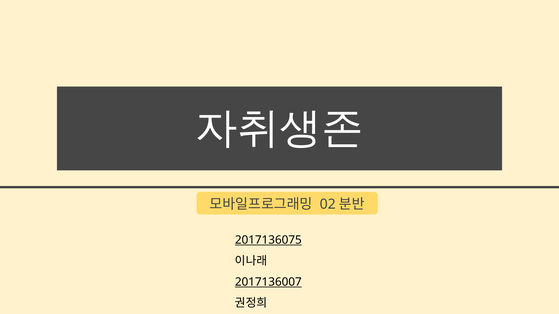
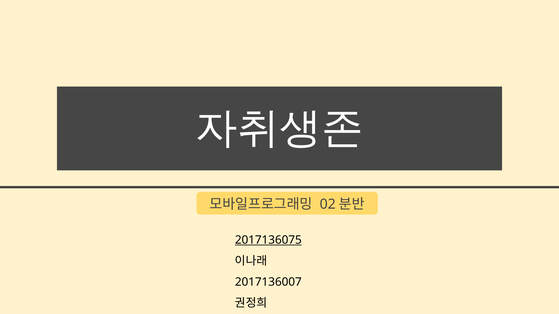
2017136007 underline: present -> none (268, 282)
